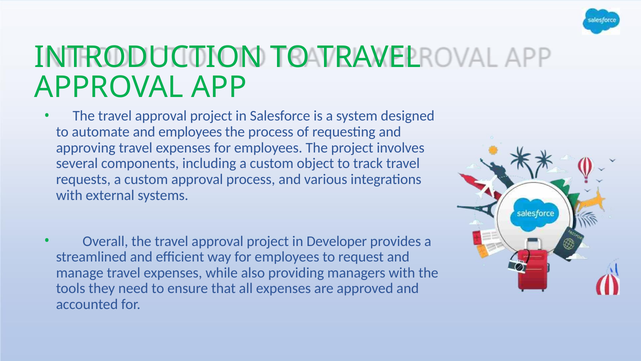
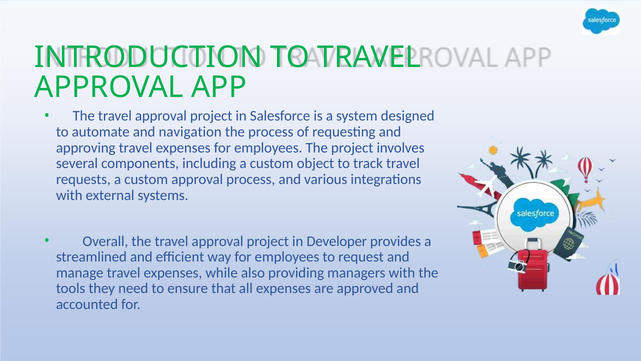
and employees: employees -> navigation (190, 132)
